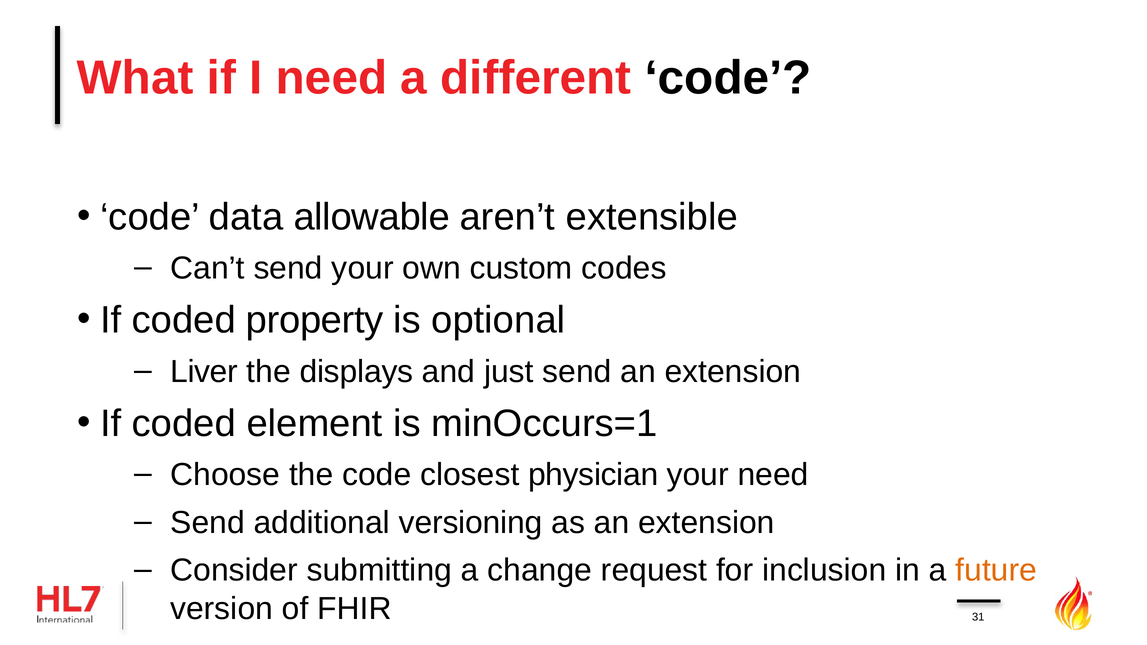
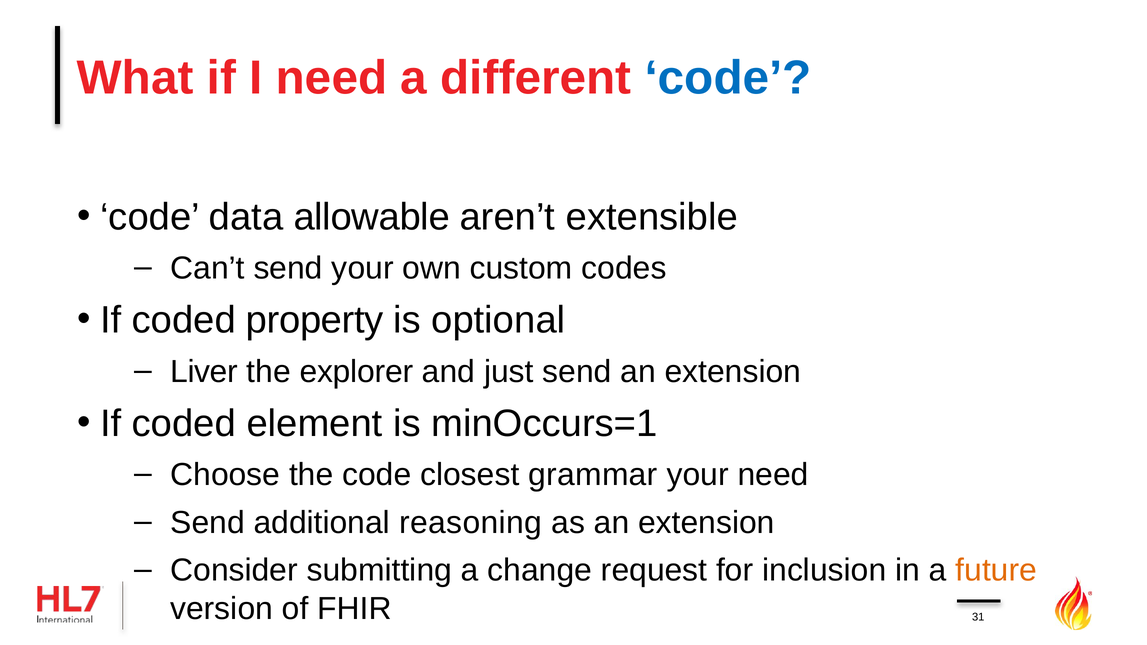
code colour: black -> blue (728, 78)
displays: displays -> explorer (356, 372)
physician: physician -> grammar (593, 475)
versioning: versioning -> reasoning (471, 523)
